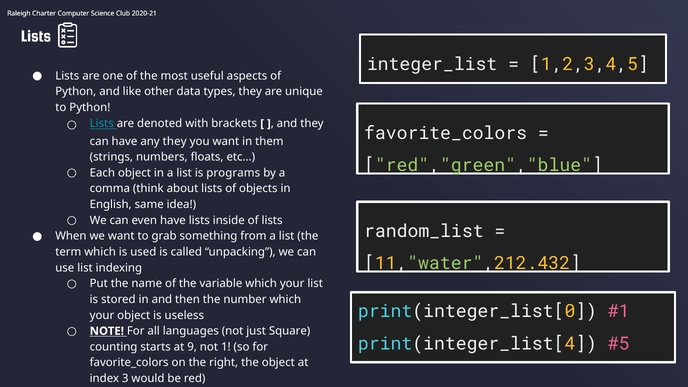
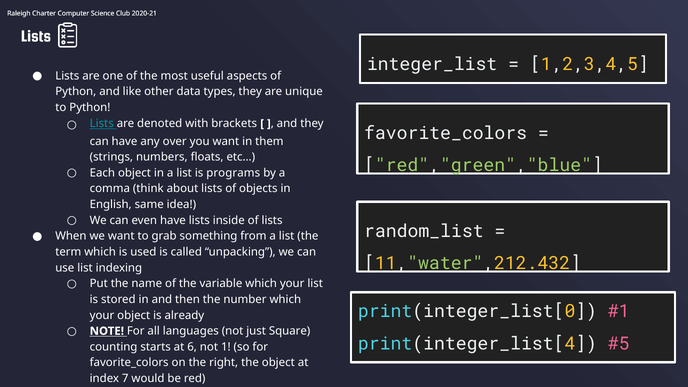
any they: they -> over (175, 141)
useless: useless -> already (184, 315)
9: 9 -> 6 (192, 347)
3: 3 -> 7 (125, 379)
